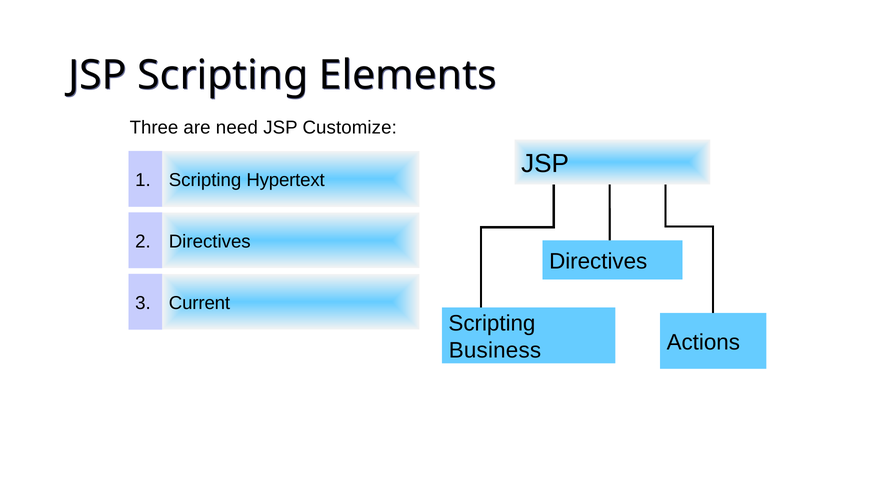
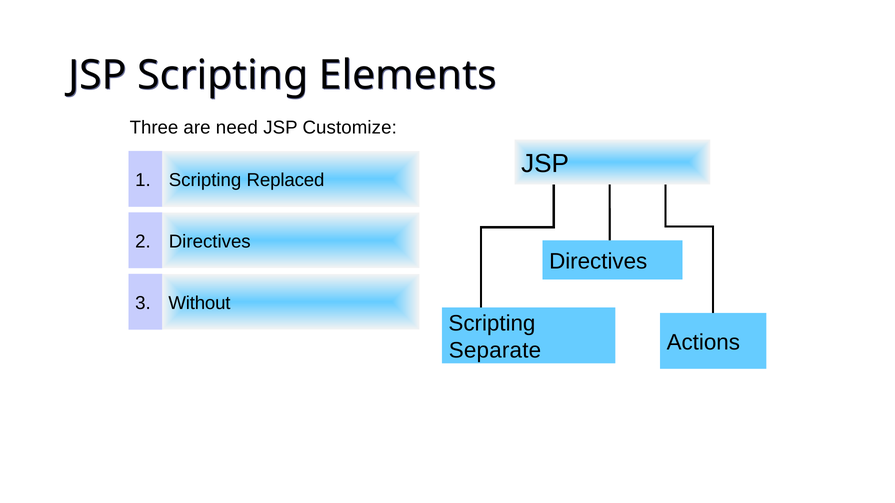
Hypertext: Hypertext -> Replaced (286, 180)
Current: Current -> Without (199, 303)
Business: Business -> Separate (495, 351)
